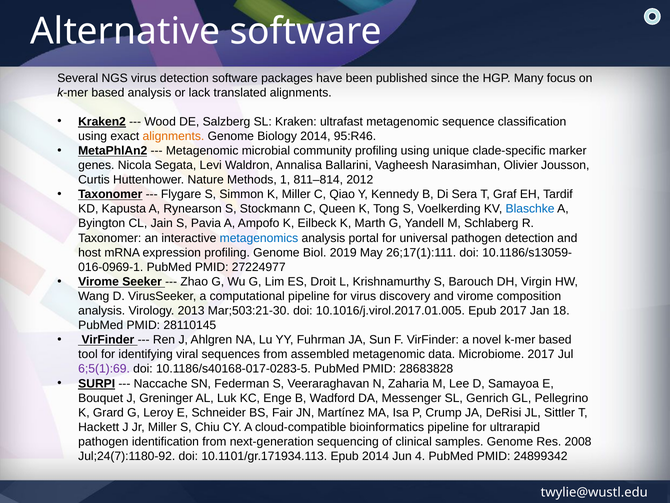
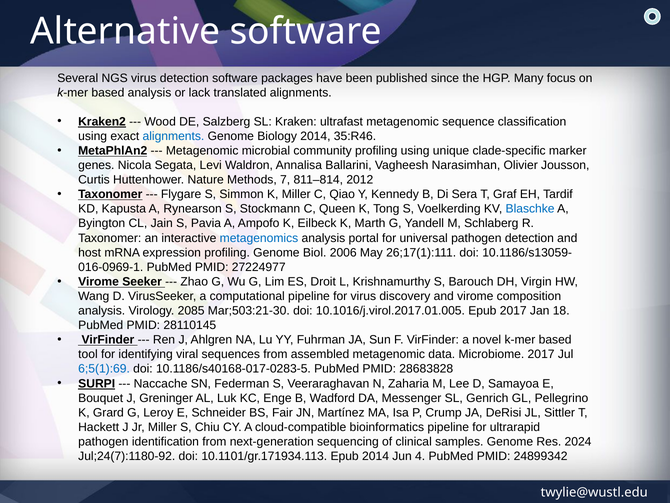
alignments colour: orange -> blue (173, 136)
95:R46: 95:R46 -> 35:R46 (355, 136)
1: 1 -> 7 (285, 180)
2019: 2019 -> 2006 (343, 252)
2013: 2013 -> 2085 (191, 310)
6;5(1):69 colour: purple -> blue (104, 369)
2008: 2008 -> 2024 (578, 441)
